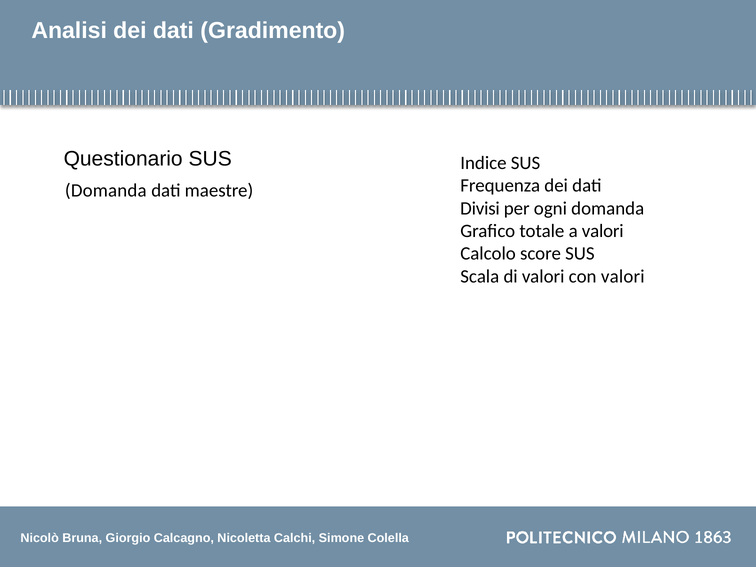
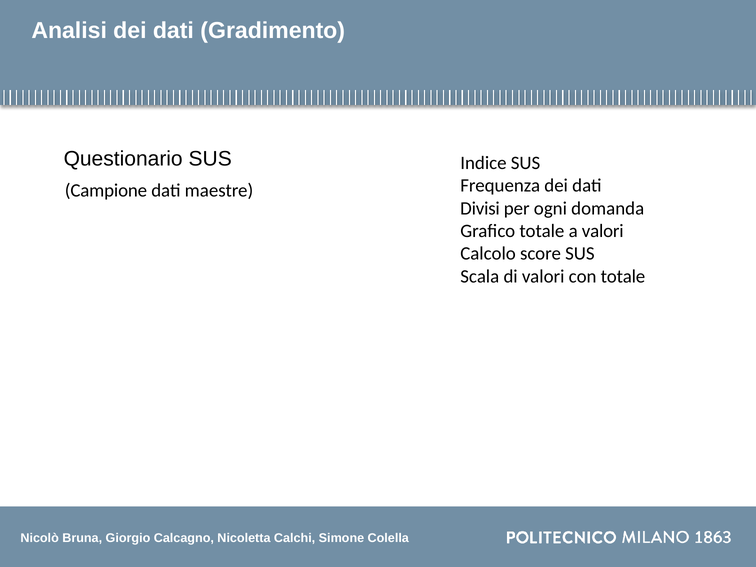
Domanda: Domanda -> Campione (106, 190)
con valori: valori -> totale (623, 276)
